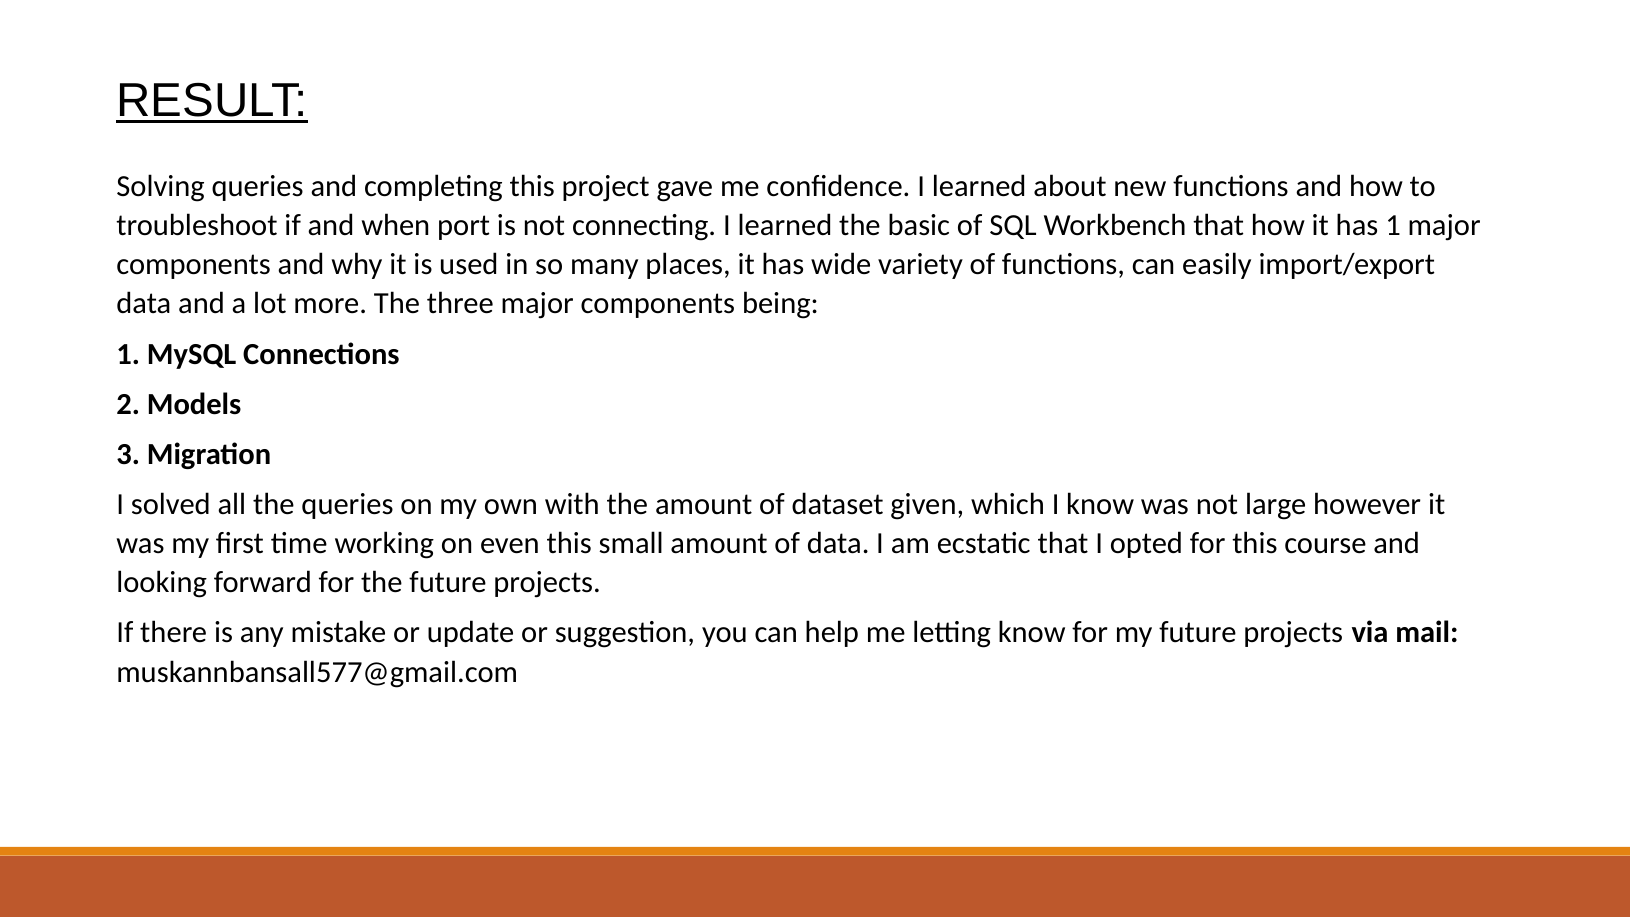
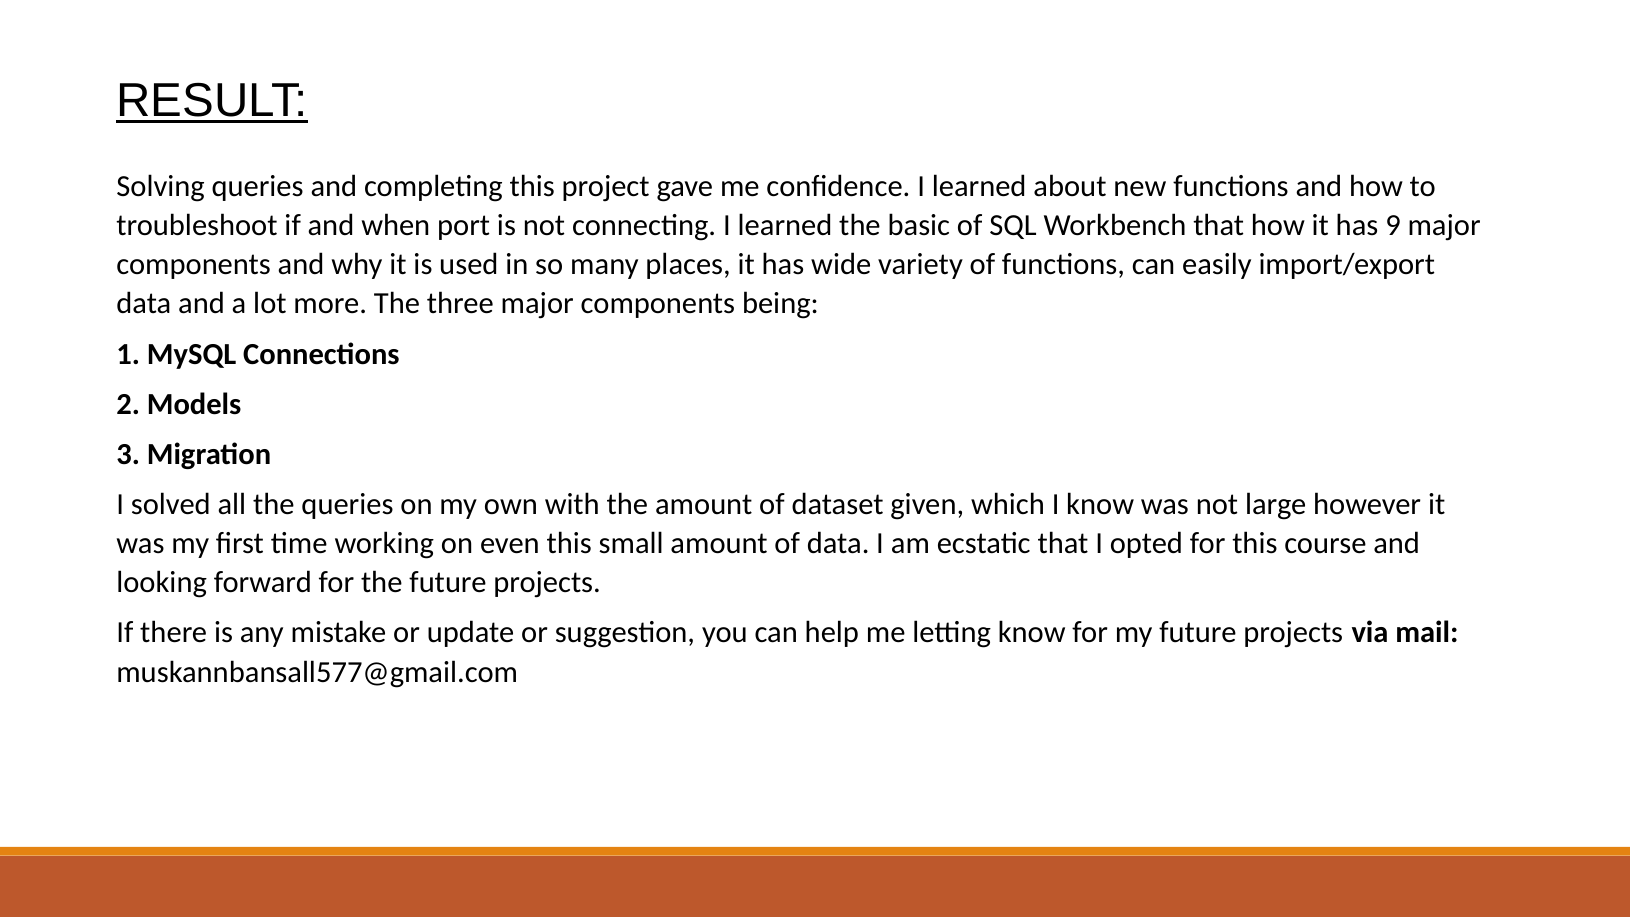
has 1: 1 -> 9 (1393, 225)
